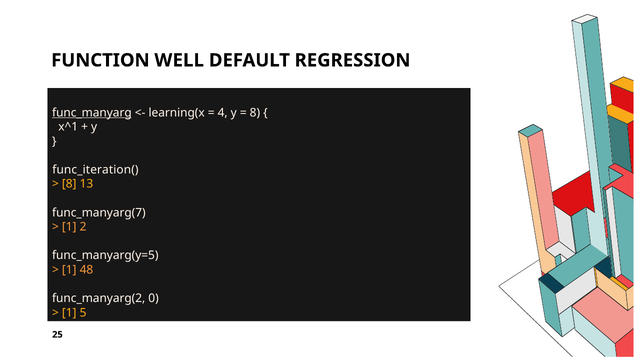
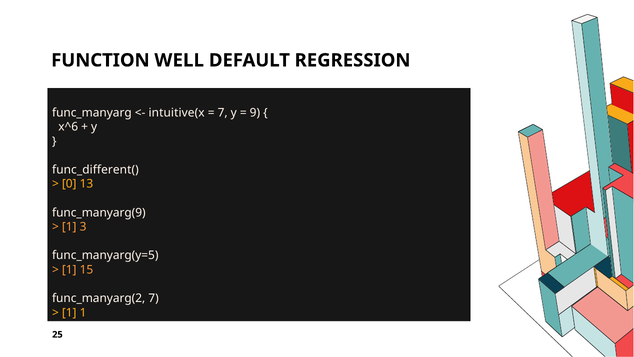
func_manyarg underline: present -> none (92, 113)
learning(x: learning(x -> intuitive(x (177, 113)
4: 4 -> 7 (223, 113)
8: 8 -> 9 (255, 113)
x^1: x^1 -> x^6 (68, 127)
func_iteration(: func_iteration( -> func_different( (95, 170)
8: 8 -> 0 (69, 184)
func_manyarg(7: func_manyarg(7 -> func_manyarg(9 (99, 212)
2: 2 -> 3 (83, 227)
48: 48 -> 15 (86, 269)
func_manyarg(2 0: 0 -> 7 (154, 298)
1 5: 5 -> 1 (83, 312)
